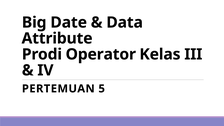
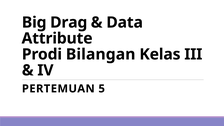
Date: Date -> Drag (69, 22)
Operator: Operator -> Bilangan (101, 54)
